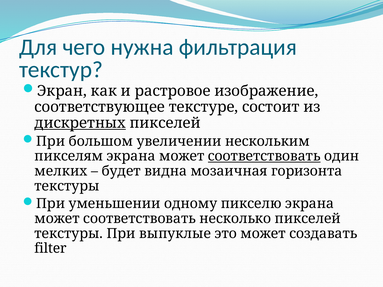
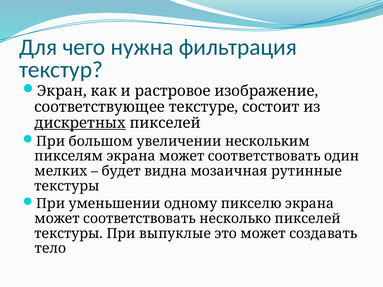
соответствовать underline: present -> none (264, 156)
горизонта: горизонта -> рутинные (307, 171)
filter: filter -> тело (50, 249)
